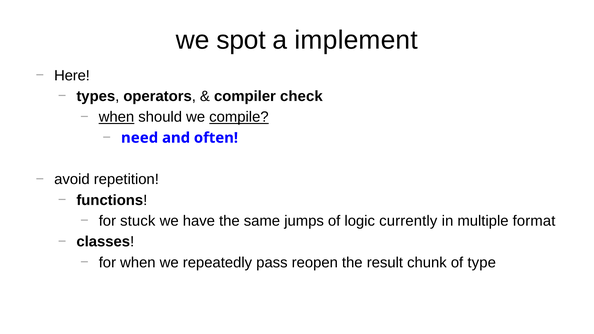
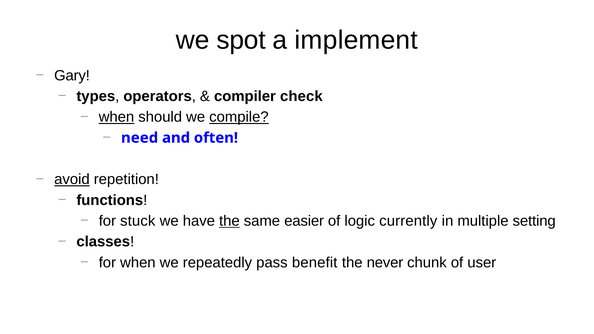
Here: Here -> Gary (72, 76)
avoid underline: none -> present (72, 179)
the underline: none -> present (229, 221)
jumps: jumps -> easier (304, 221)
format: format -> setting (534, 221)
reopen: reopen -> benefit (315, 263)
result: result -> never (385, 263)
type: type -> user (482, 263)
